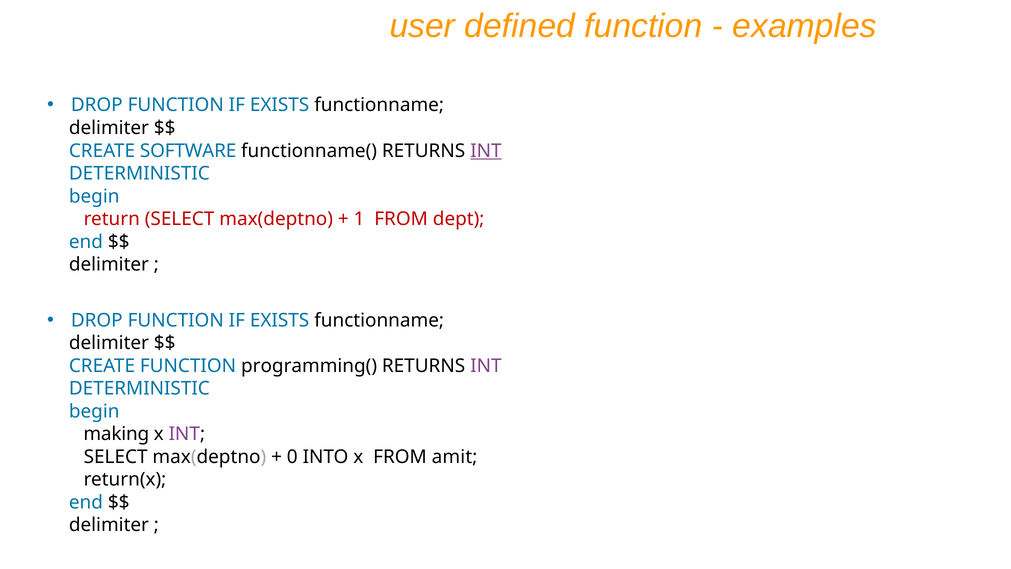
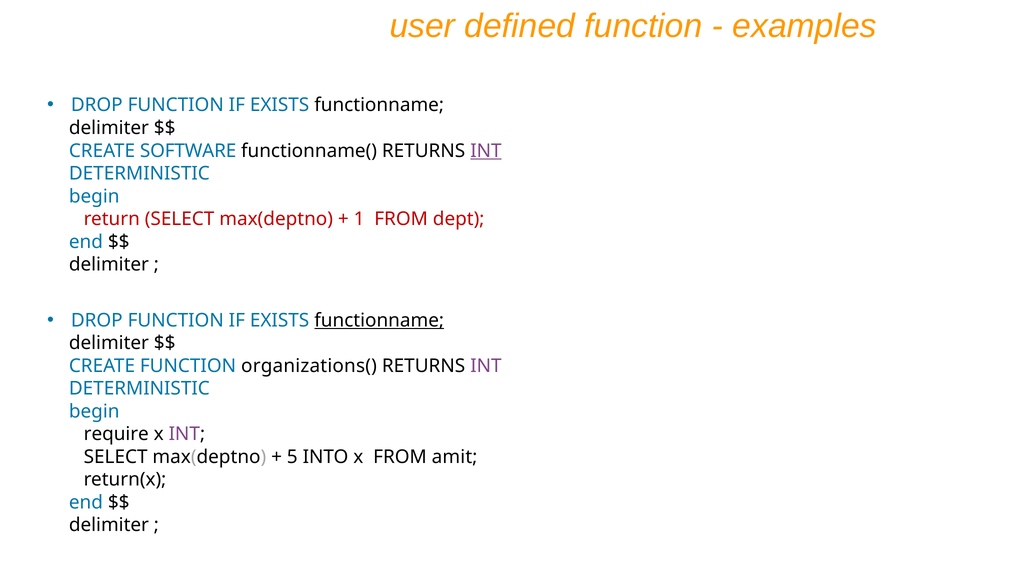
functionname underline: none -> present (379, 320)
programming(: programming( -> organizations( (309, 366)
making: making -> require (116, 434)
0: 0 -> 5 (292, 457)
